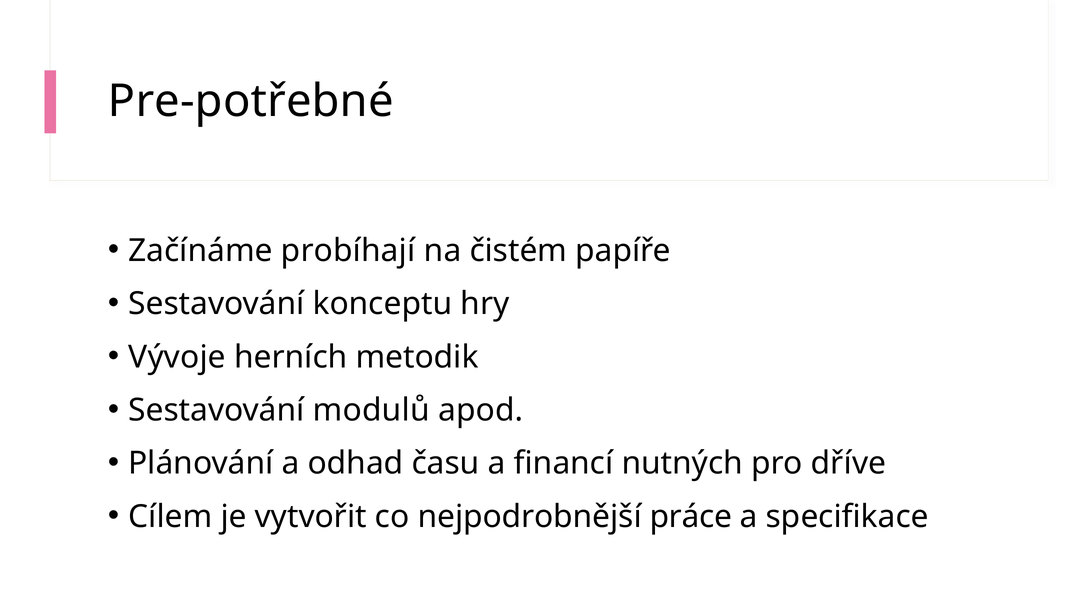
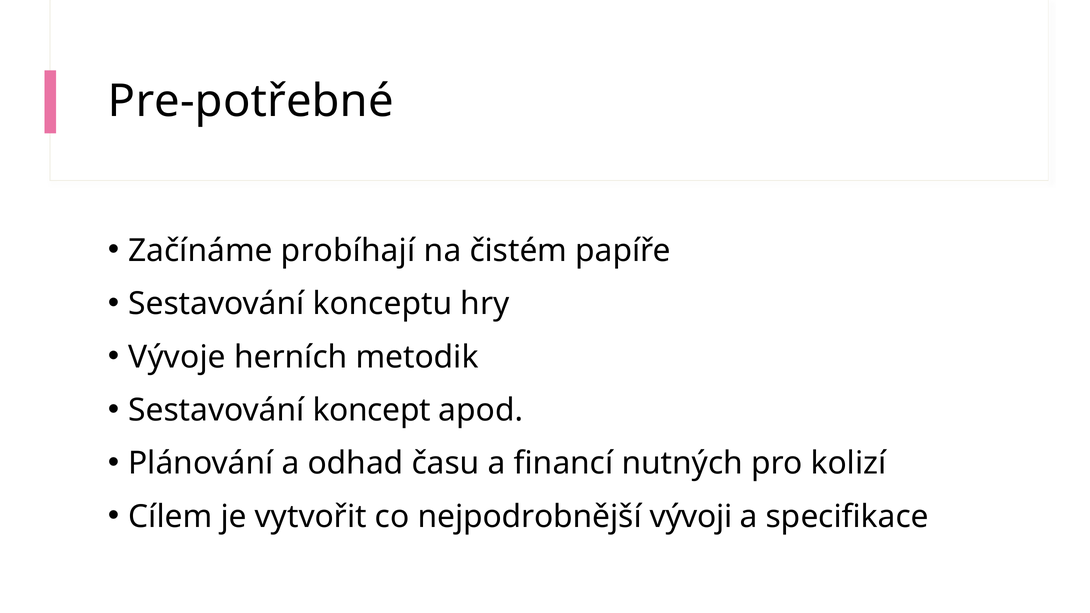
modulů: modulů -> koncept (372, 410)
dříve: dříve -> kolizí (849, 464)
práce: práce -> vývoji (691, 517)
